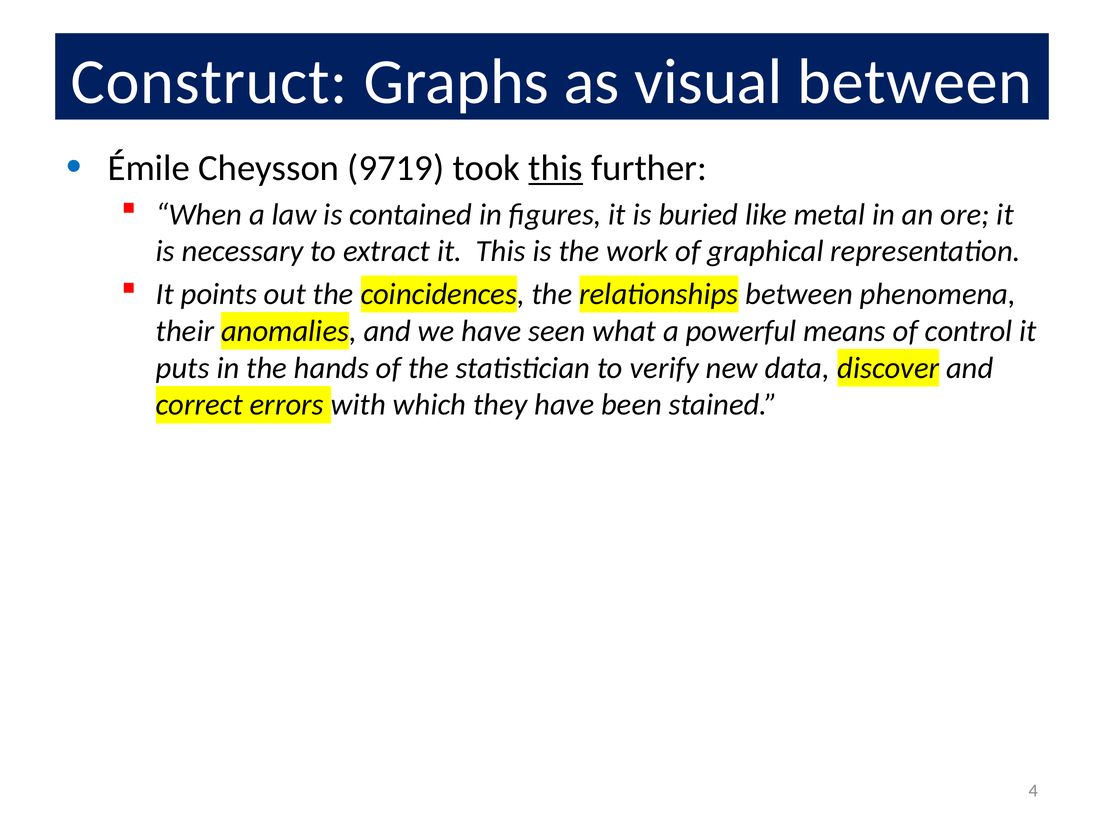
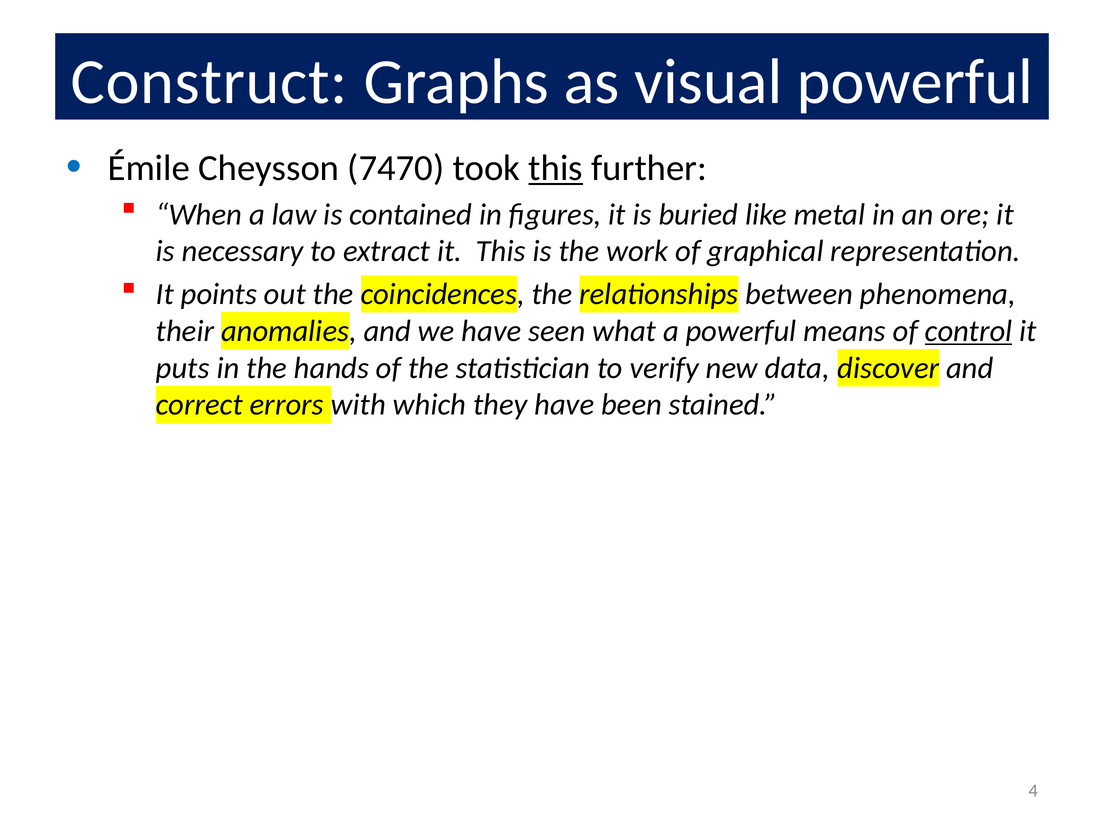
visual between: between -> powerful (915, 82)
9719: 9719 -> 7470 (396, 168)
control underline: none -> present (969, 331)
